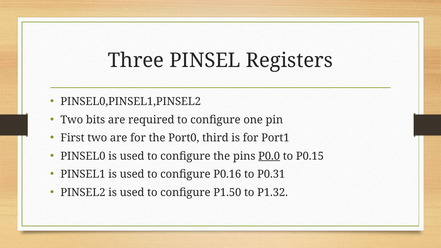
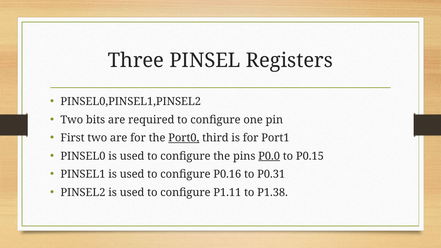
Port0 underline: none -> present (184, 138)
P1.50: P1.50 -> P1.11 (227, 192)
P1.32: P1.32 -> P1.38 (273, 192)
